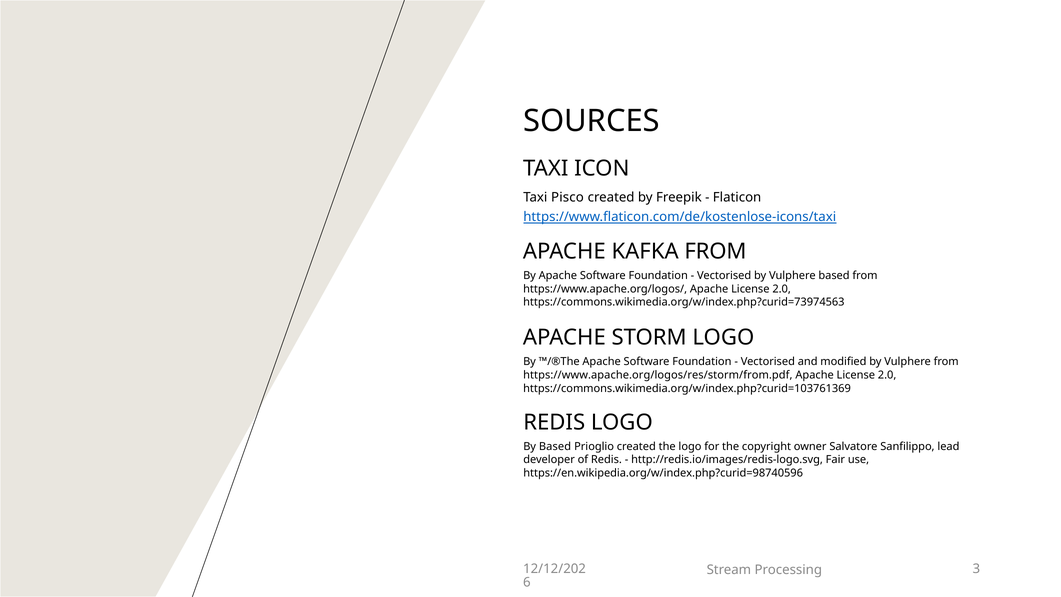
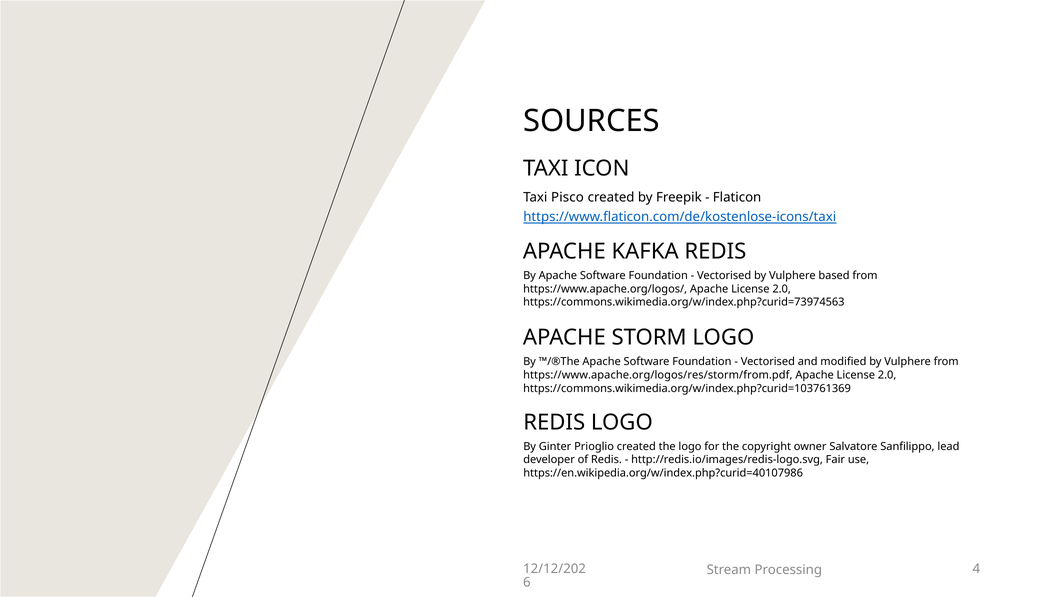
KAFKA FROM: FROM -> REDIS (715, 251)
By Based: Based -> Ginter (555, 446)
https://en.wikipedia.org/w/index.php?curid=98740596: https://en.wikipedia.org/w/index.php?curid=98740596 -> https://en.wikipedia.org/w/index.php?curid=40107986 (663, 473)
3: 3 -> 4 (976, 569)
